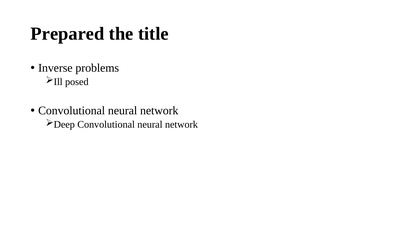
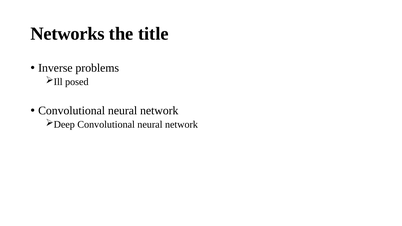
Prepared: Prepared -> Networks (68, 34)
